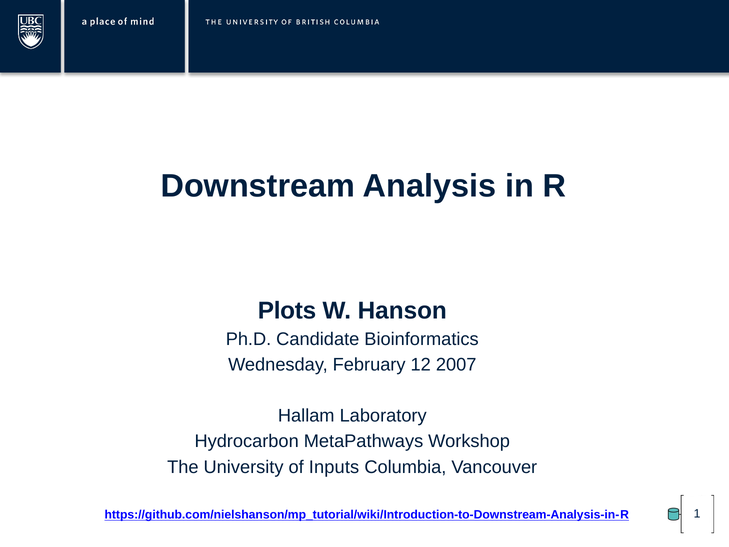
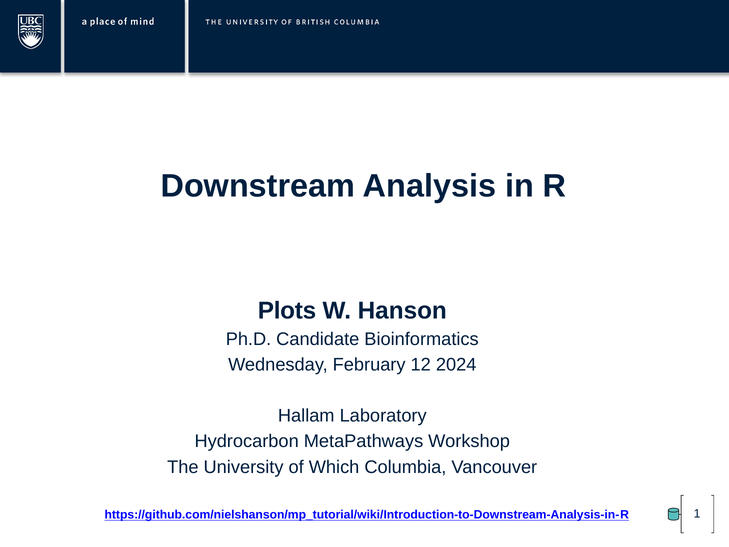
2007: 2007 -> 2024 (456, 365)
Inputs: Inputs -> Which (334, 467)
